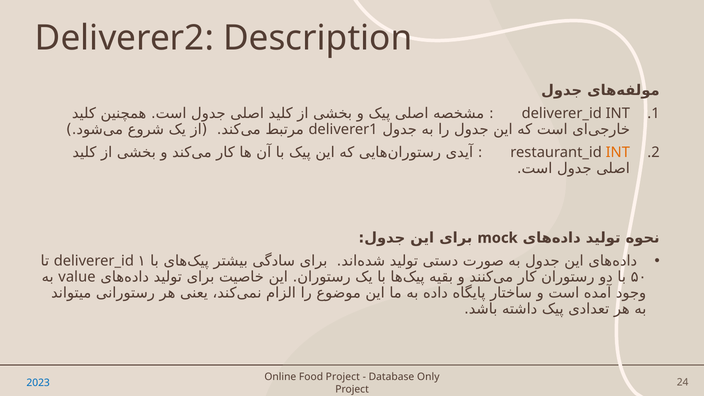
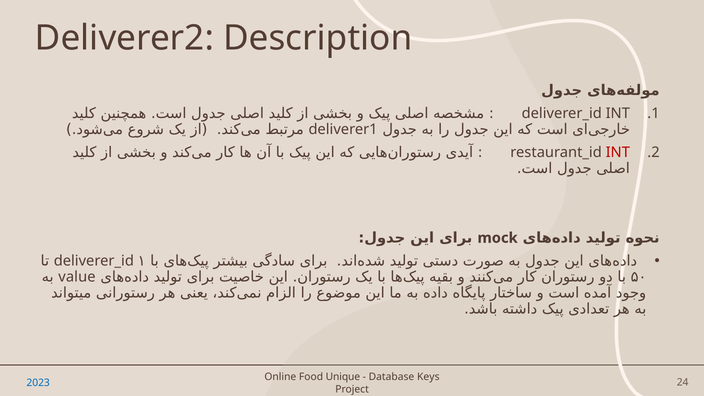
INT colour: orange -> red (618, 152)
Food Project: Project -> Unique (343, 377)
Only: Only -> Keys (428, 377)
